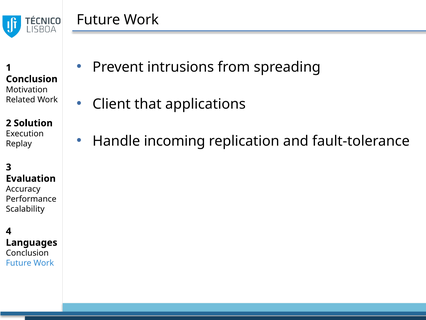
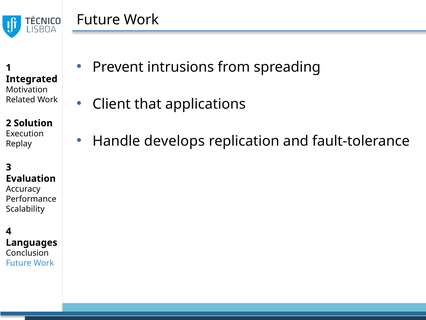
Conclusion: Conclusion -> Integrated (32, 79)
incoming: incoming -> develops (174, 141)
